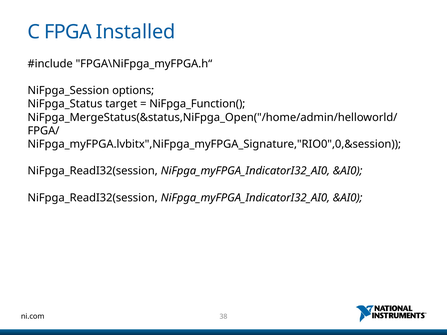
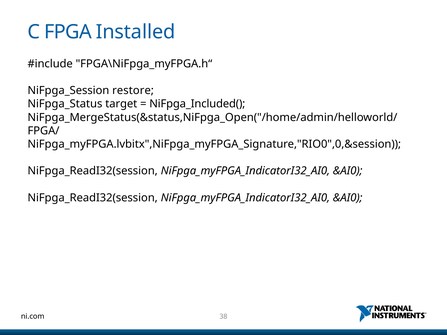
options: options -> restore (133, 91)
NiFpga_Function(: NiFpga_Function( -> NiFpga_Included( (197, 104)
